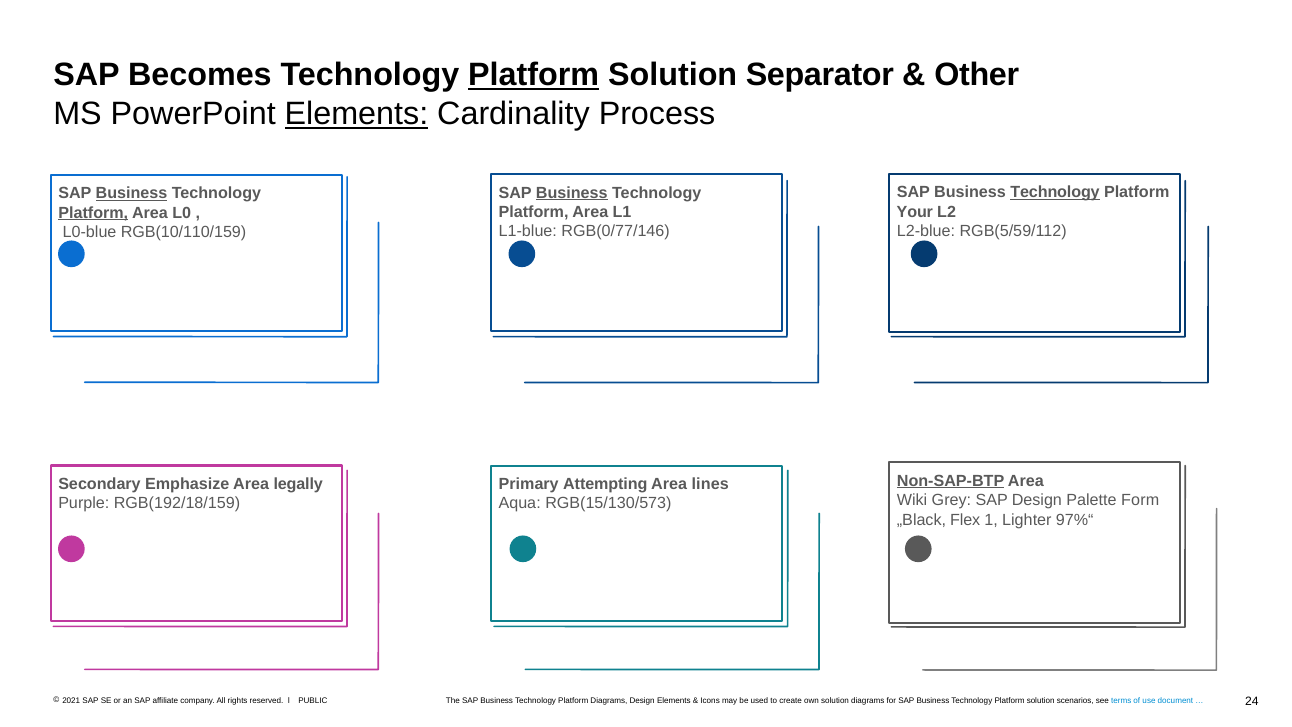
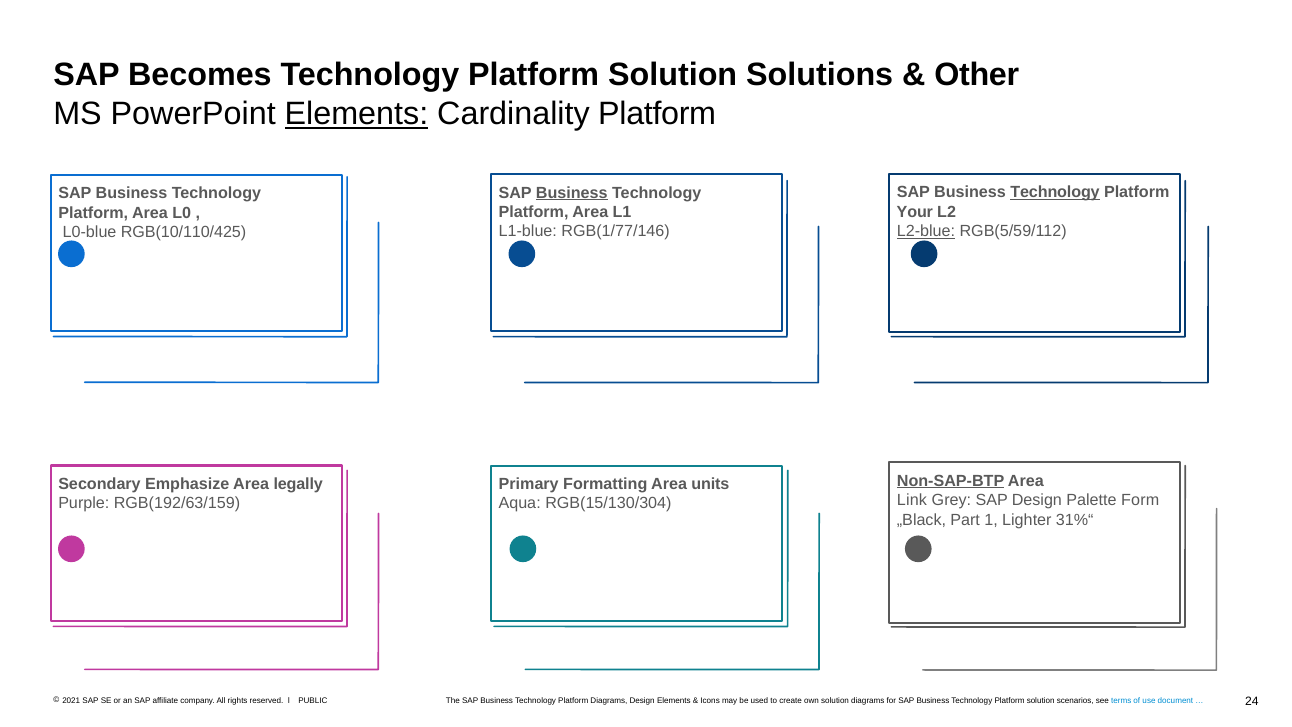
Platform underline: present -> none (534, 75)
Separator: Separator -> Solutions (820, 75)
Cardinality Process: Process -> Platform (657, 114)
Business underline: present -> none (131, 193)
Platform underline: present -> none (93, 213)
L2-blue underline: none -> present (926, 231)
RGB(0/77/146: RGB(0/77/146 -> RGB(1/77/146 (616, 231)
RGB(10/110/159: RGB(10/110/159 -> RGB(10/110/425 (184, 232)
Attempting: Attempting -> Formatting (605, 484)
lines: lines -> units (710, 484)
Wiki: Wiki -> Link (912, 500)
RGB(192/18/159: RGB(192/18/159 -> RGB(192/63/159 (177, 503)
RGB(15/130/573: RGB(15/130/573 -> RGB(15/130/304 (608, 503)
Flex: Flex -> Part (965, 519)
97%“: 97%“ -> 31%“ (1075, 519)
